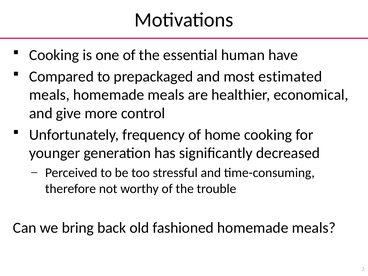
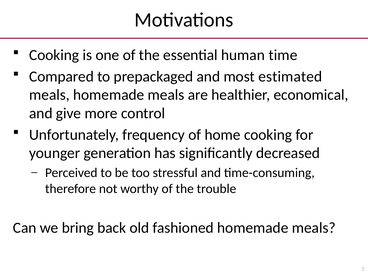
have: have -> time (283, 55)
